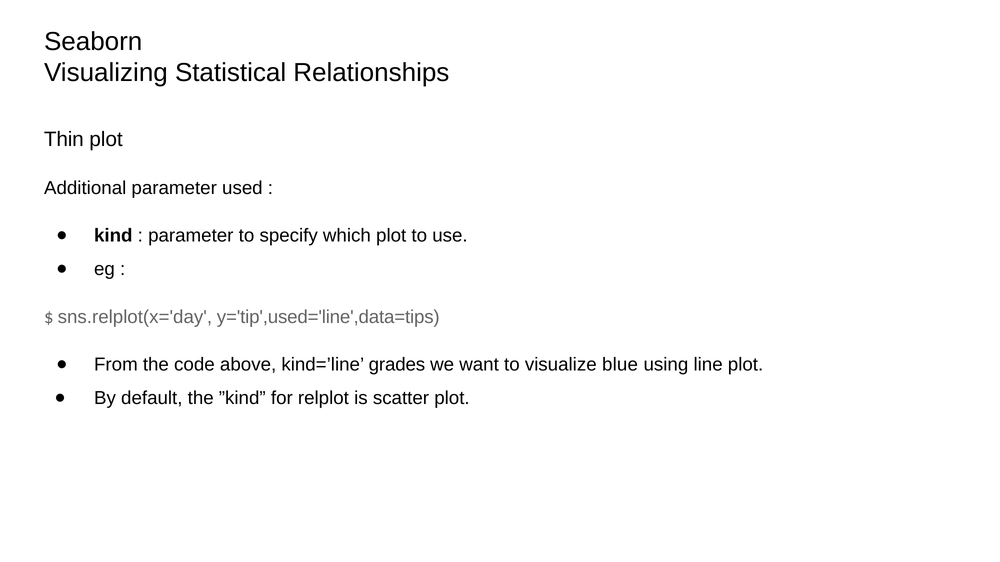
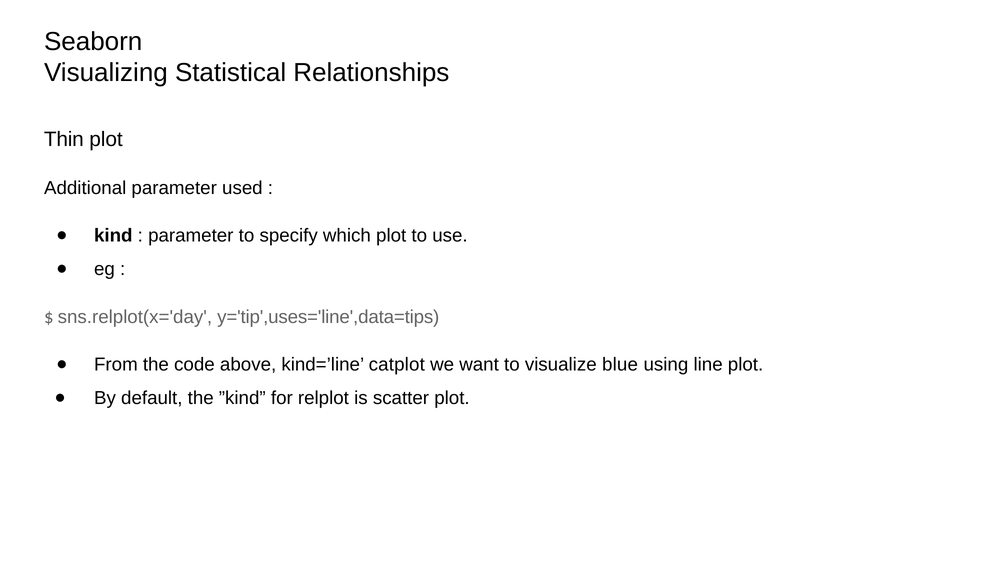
y='tip',used='line',data=tips: y='tip',used='line',data=tips -> y='tip',uses='line',data=tips (328, 317)
grades: grades -> catplot (397, 365)
